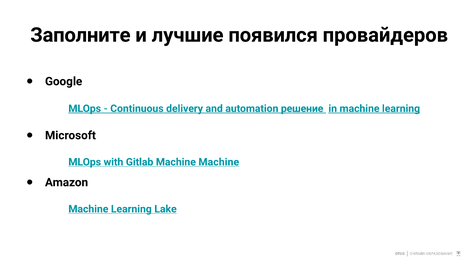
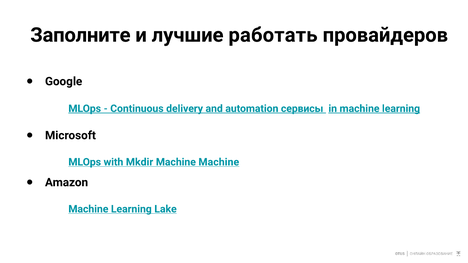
появился: появился -> работать (273, 35)
решение: решение -> сервисы (302, 109)
Gitlab: Gitlab -> Mkdir (140, 162)
